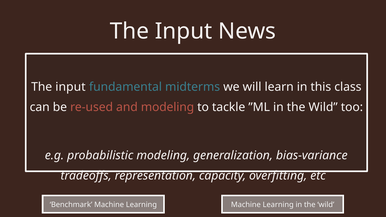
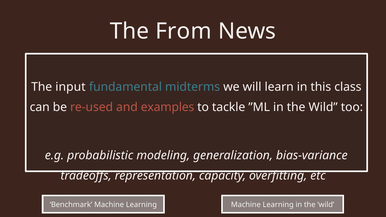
Input: Input -> From (183, 31)
and modeling: modeling -> examples (168, 107)
